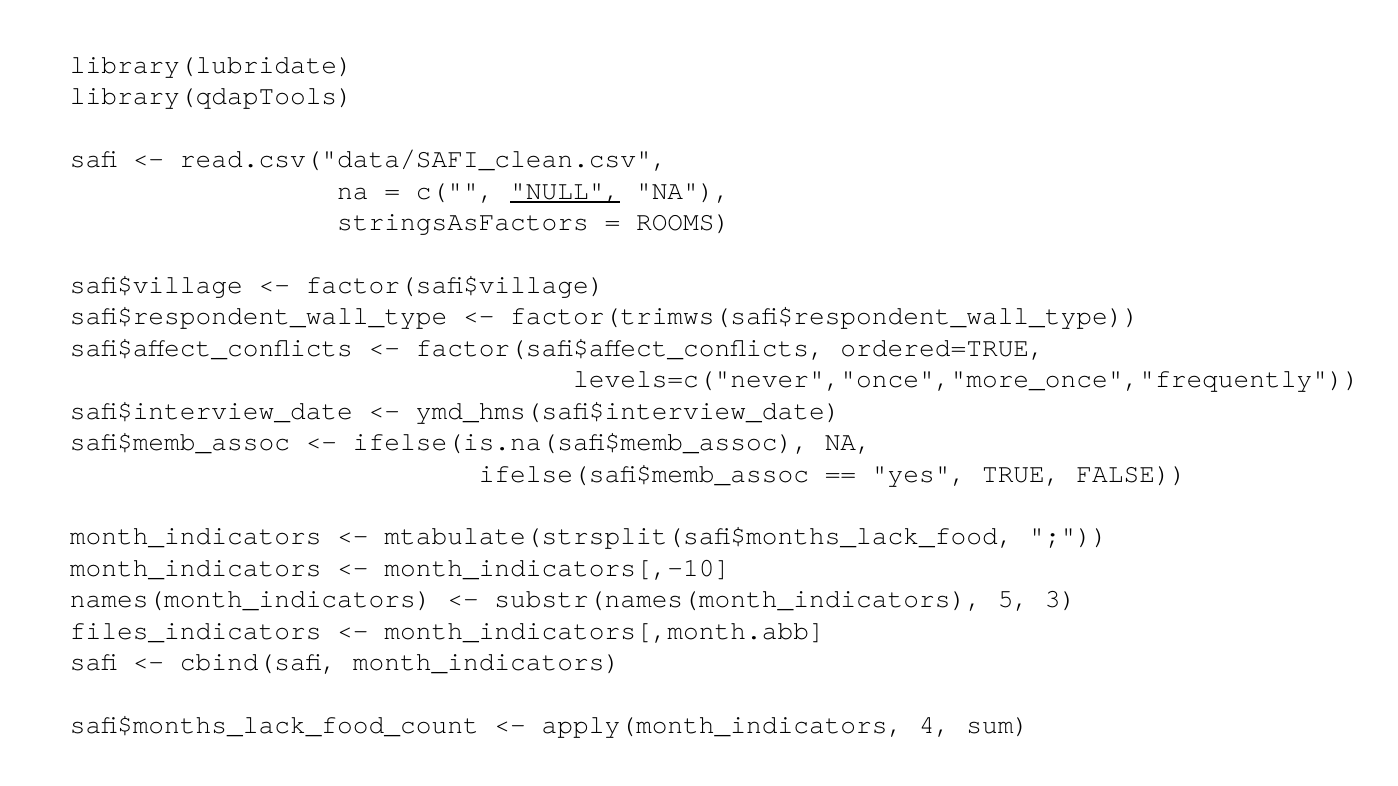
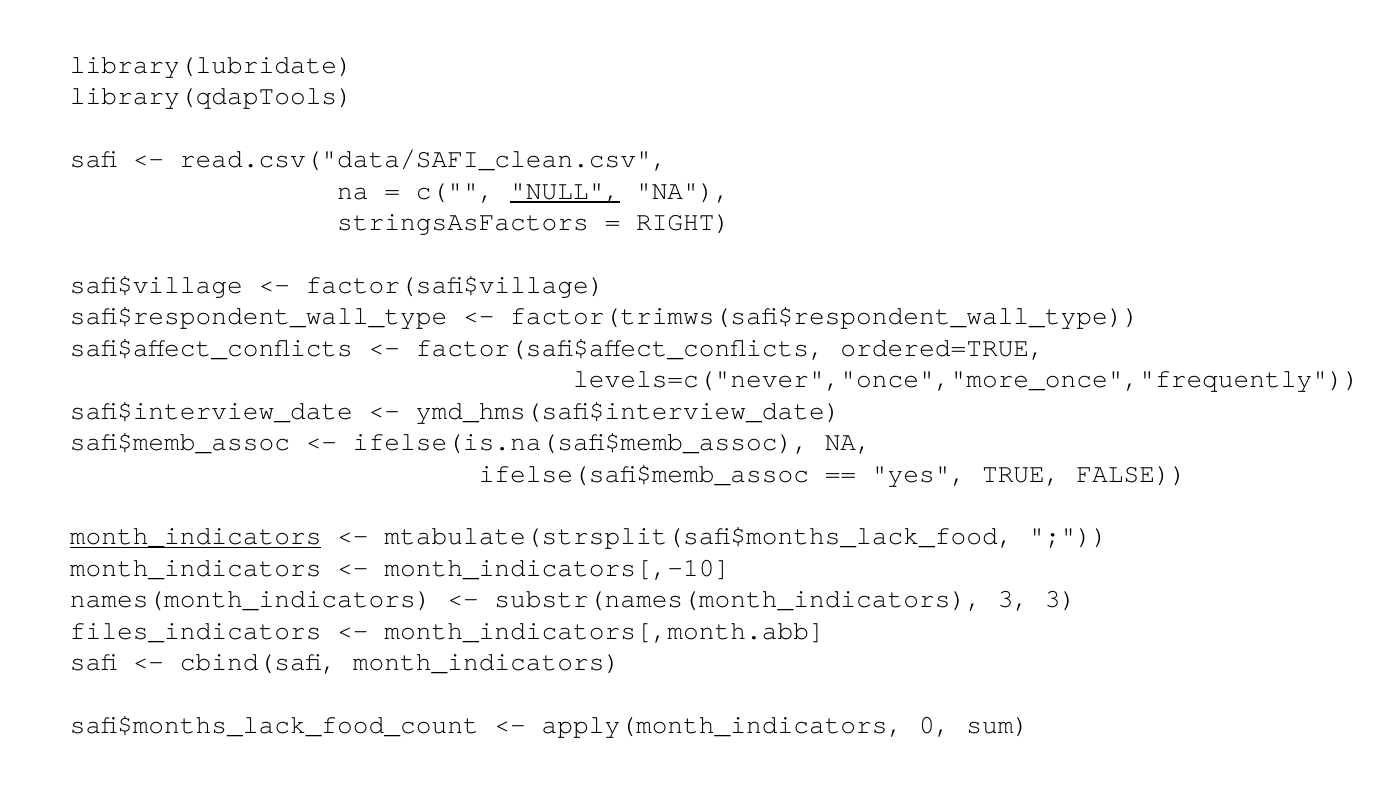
ROOMS: ROOMS -> RIGHT (683, 222)
month_indicators underline: none -> present (196, 537)
substr(names(month_indicators 5: 5 -> 3 (1013, 599)
4: 4 -> 0 (935, 725)
